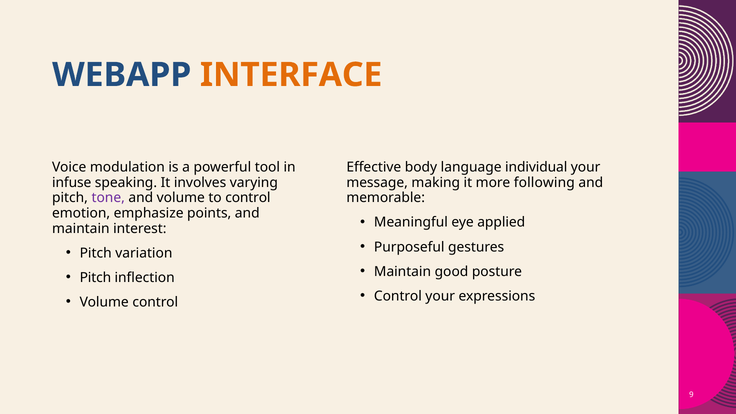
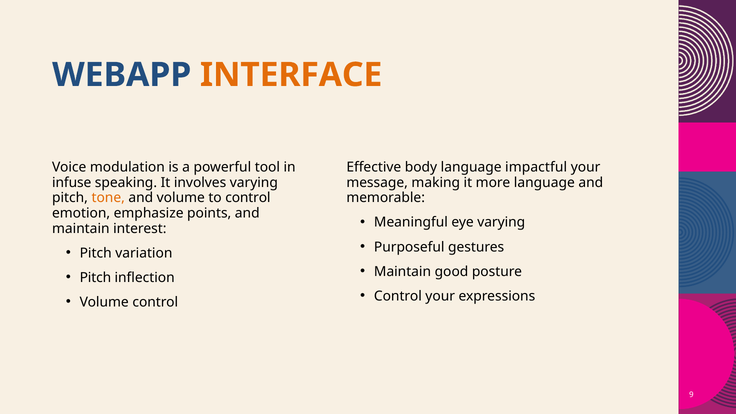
individual: individual -> impactful (536, 167)
more following: following -> language (544, 183)
tone colour: purple -> orange (108, 198)
eye applied: applied -> varying (501, 222)
